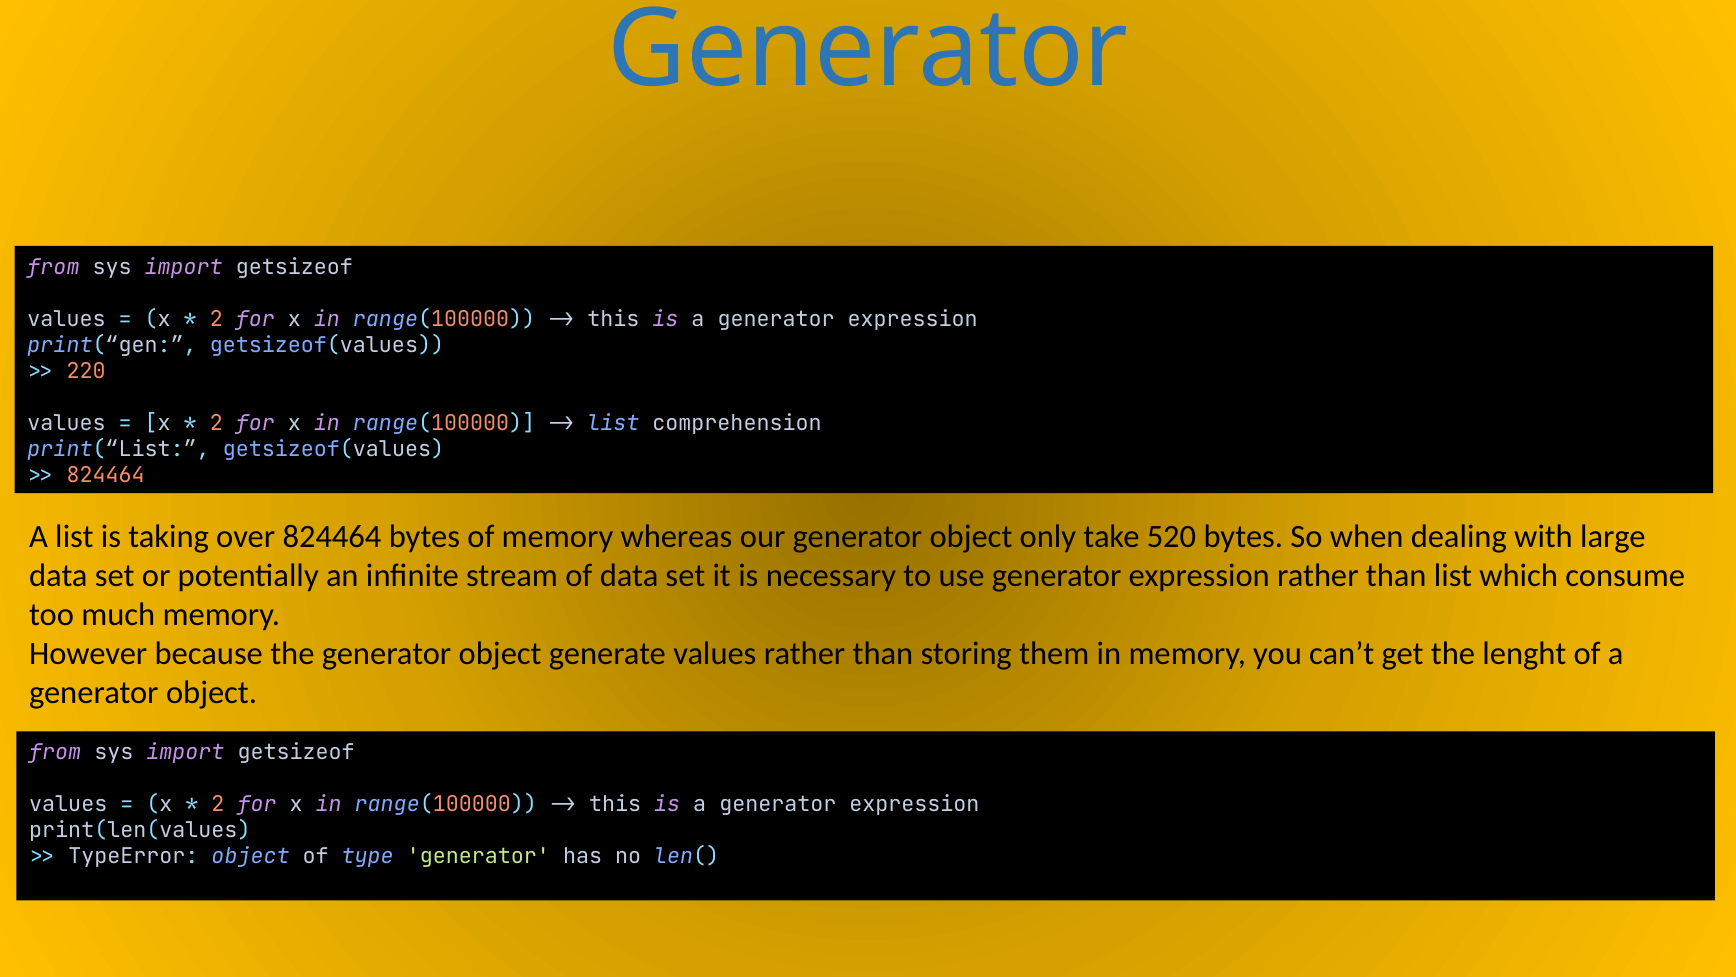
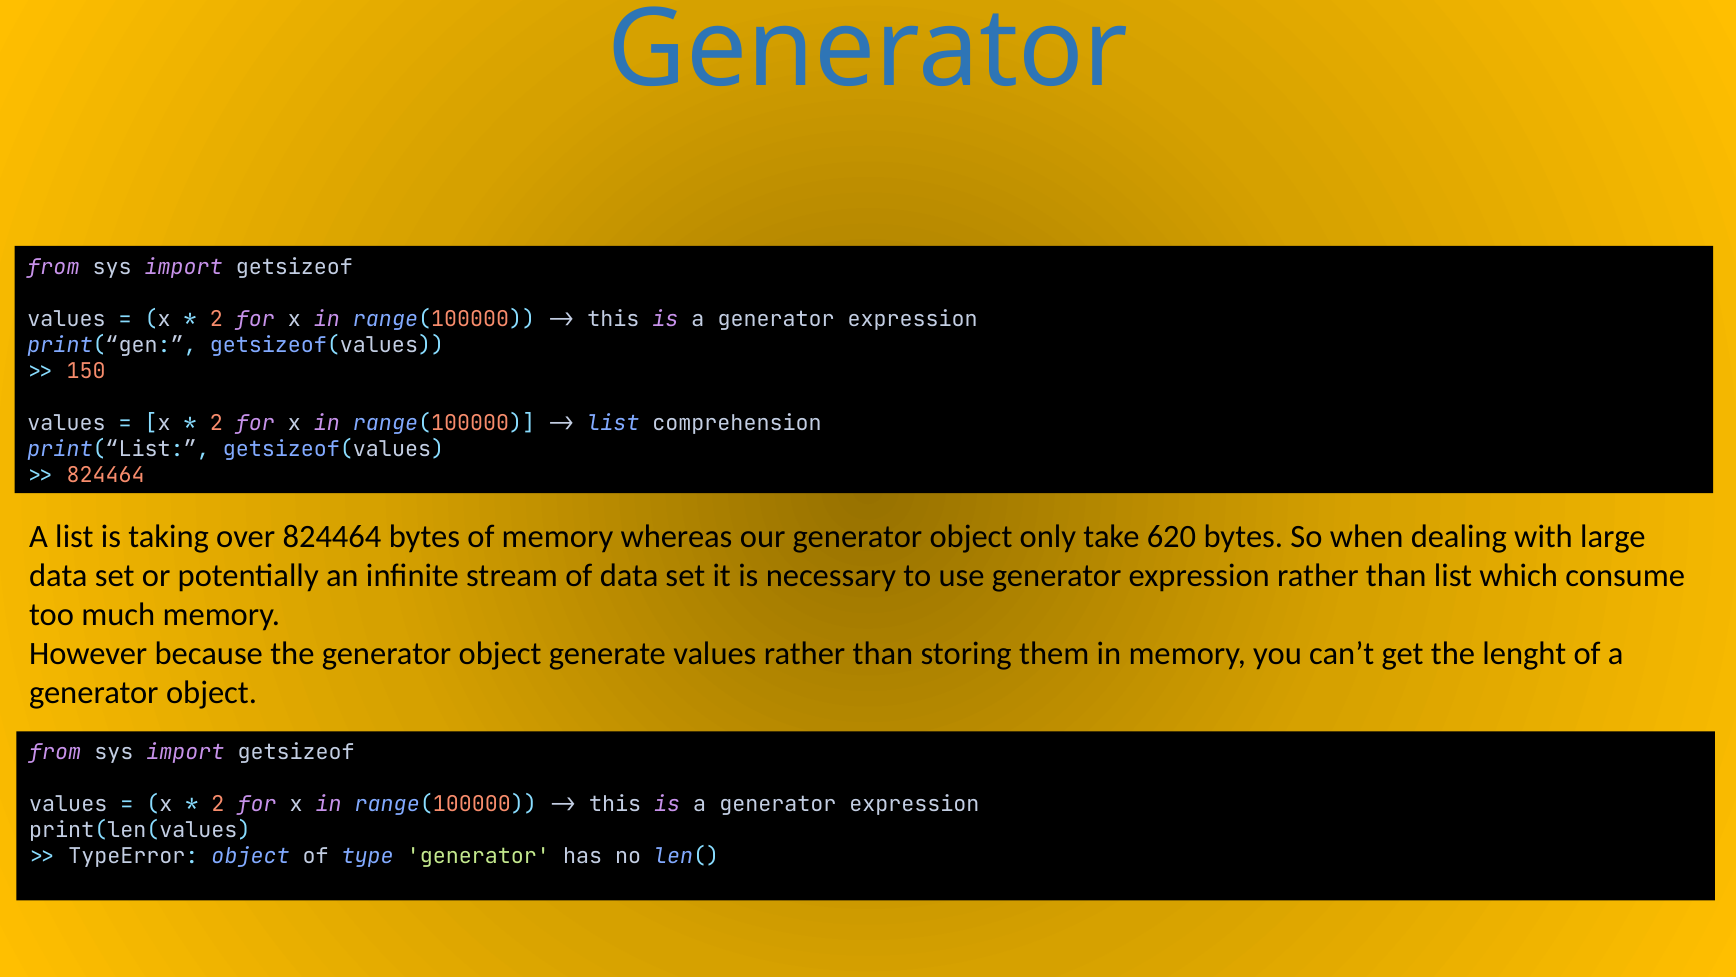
220: 220 -> 150 (86, 371)
520: 520 -> 620 (1171, 536)
